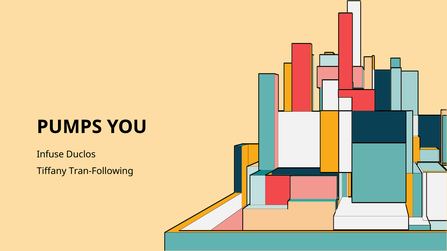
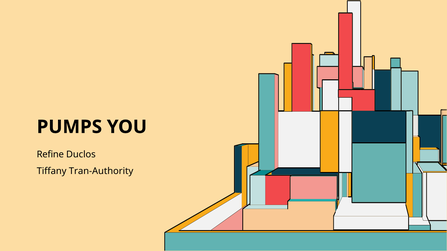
Infuse: Infuse -> Refine (50, 155)
Tran-Following: Tran-Following -> Tran-Authority (101, 172)
